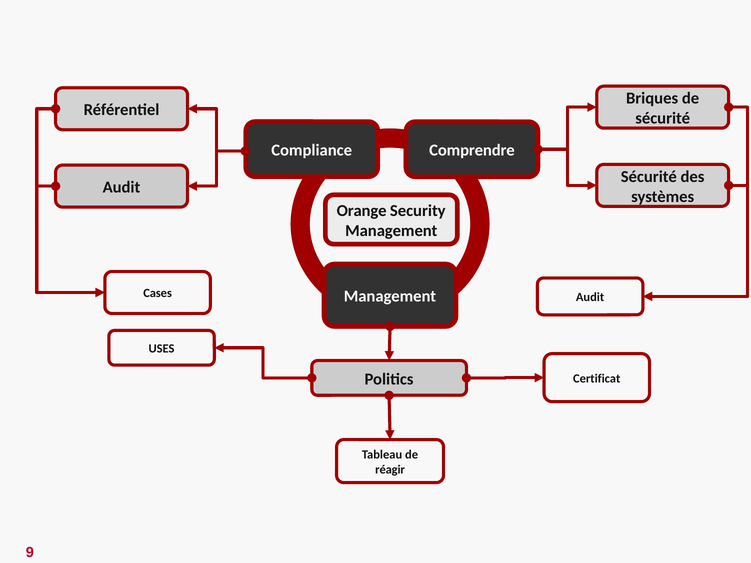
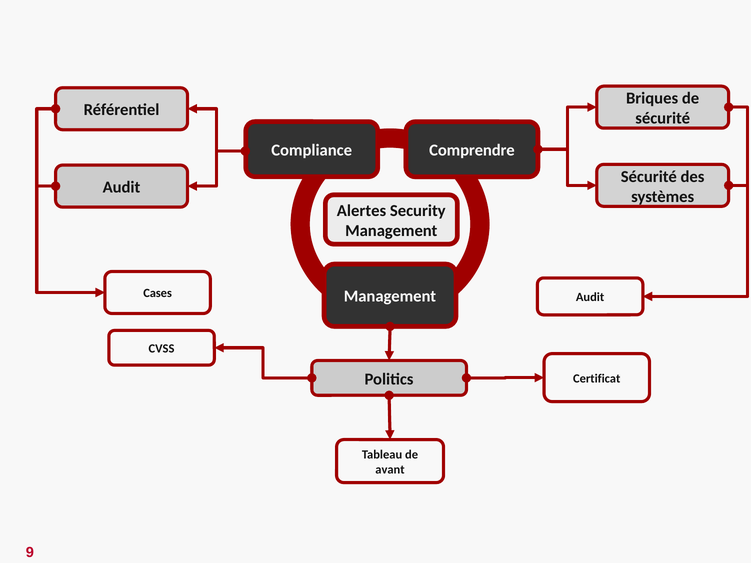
Orange: Orange -> Alertes (362, 211)
USES: USES -> CVSS (162, 349)
réagir: réagir -> avant (390, 470)
